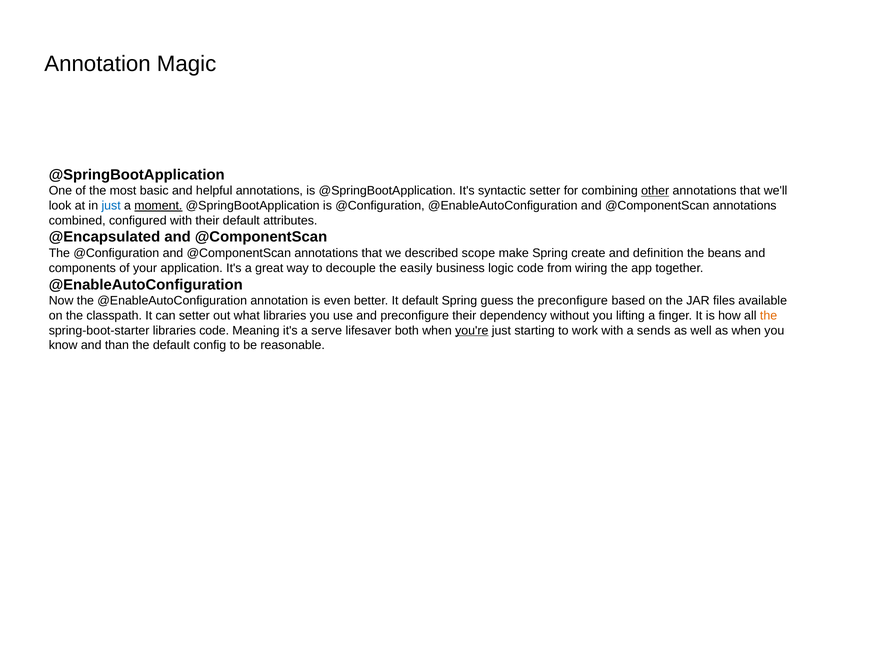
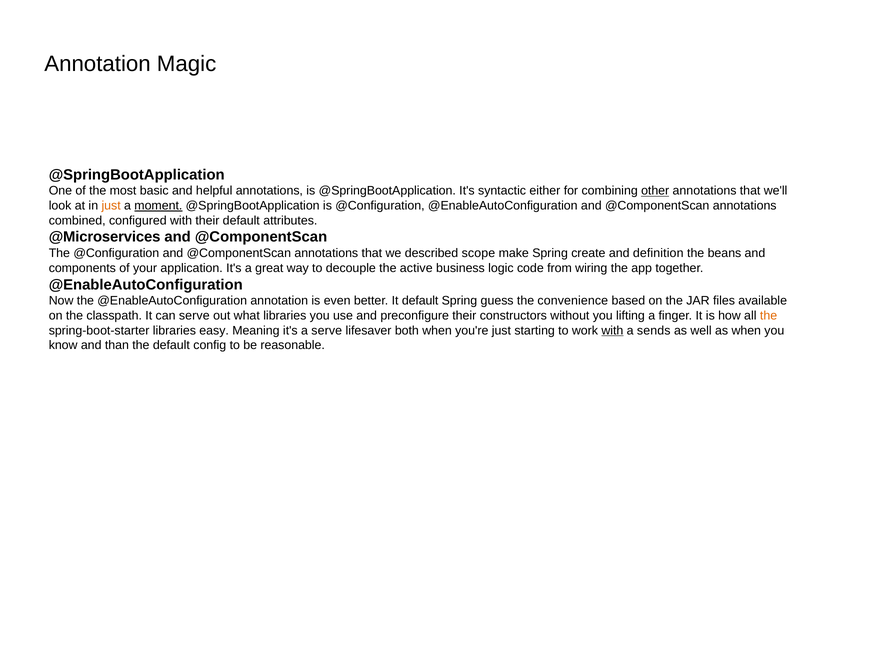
syntactic setter: setter -> either (545, 191)
just colour: blue -> orange (111, 206)
@Encapsulated: @Encapsulated -> @Microservices (105, 237)
easily: easily -> active (416, 268)
the preconfigure: preconfigure -> convenience (573, 301)
can setter: setter -> serve (194, 316)
dependency: dependency -> constructors (513, 316)
libraries code: code -> easy (214, 331)
you're underline: present -> none (472, 331)
with underline: none -> present (612, 331)
